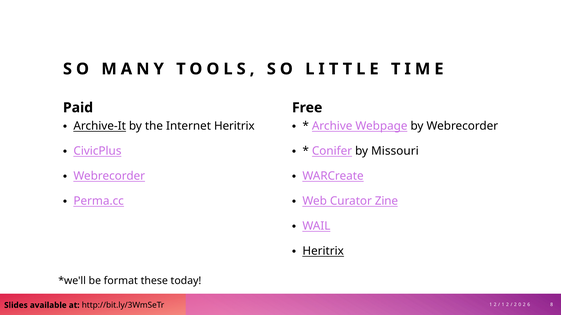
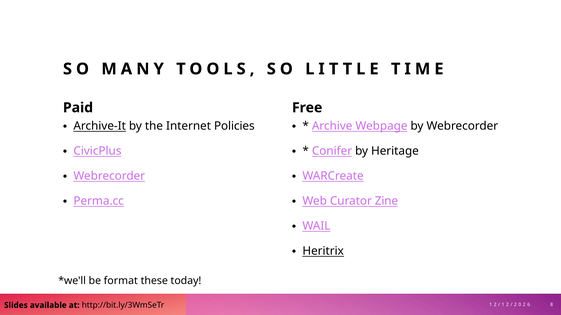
Internet Heritrix: Heritrix -> Policies (234, 126)
Missouri: Missouri -> Heritage (395, 151)
